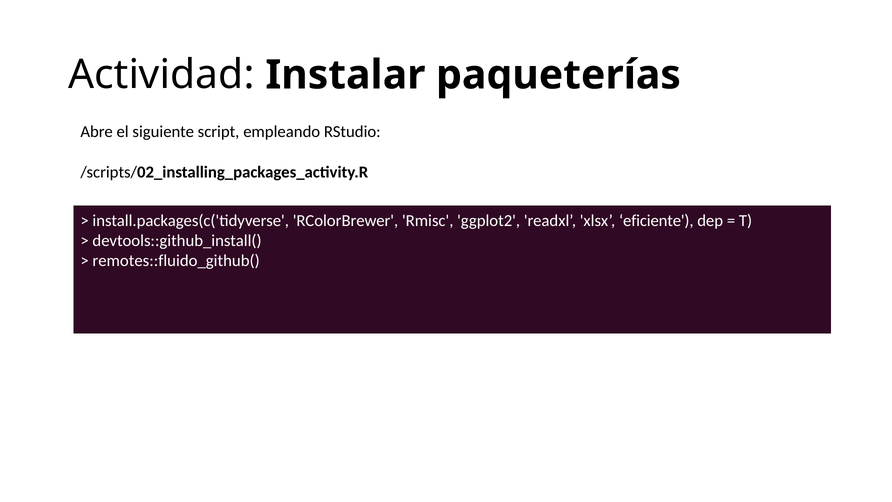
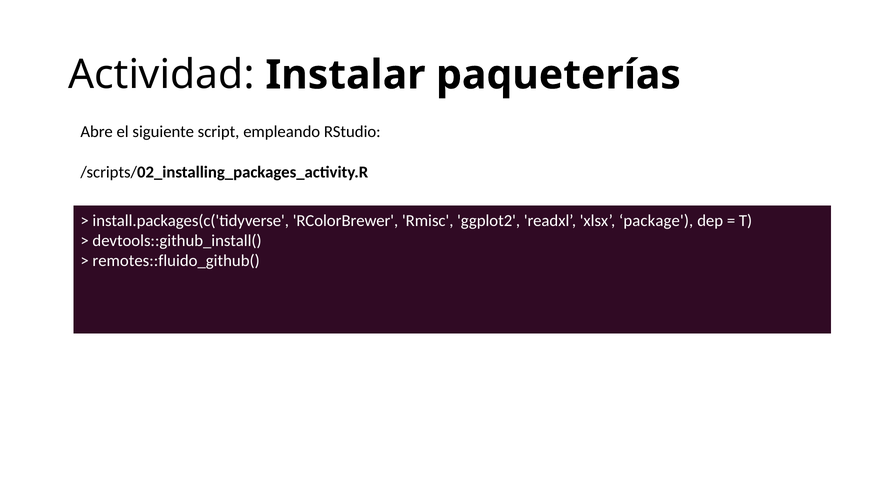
eficiente: eficiente -> package (656, 220)
